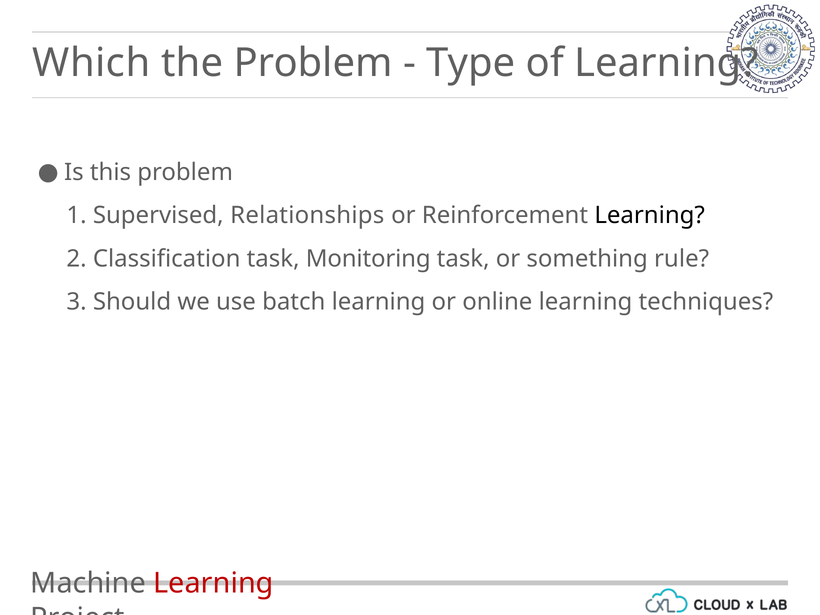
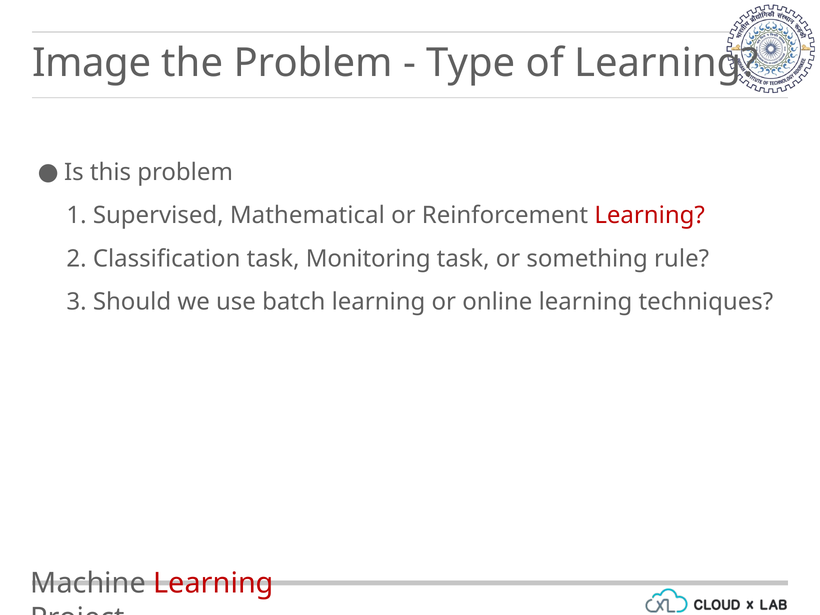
Which: Which -> Image (92, 63)
Relationships: Relationships -> Mathematical (307, 216)
Learning colour: black -> red (650, 216)
